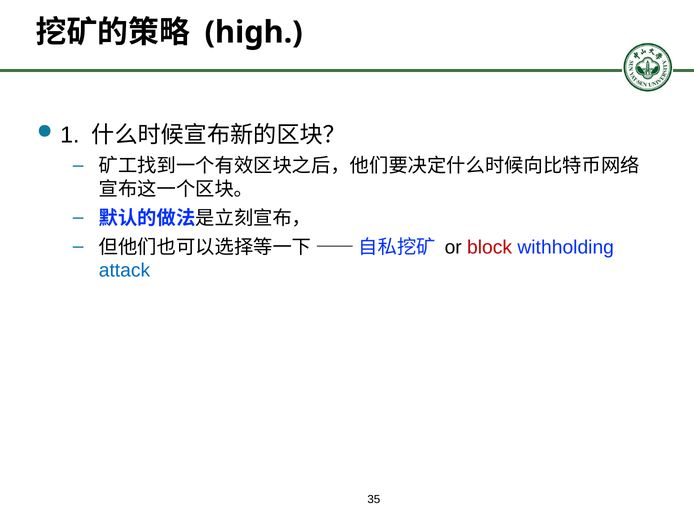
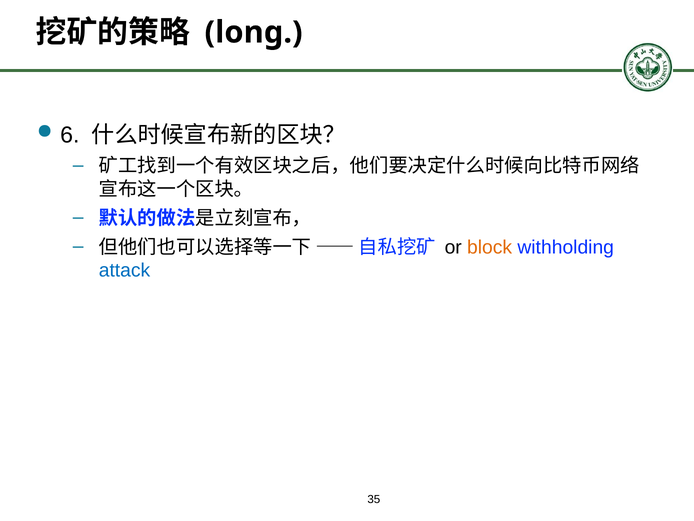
high: high -> long (254, 32)
1: 1 -> 6 (70, 135)
block colour: red -> orange (490, 247)
